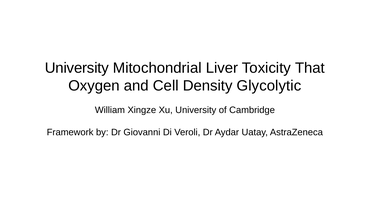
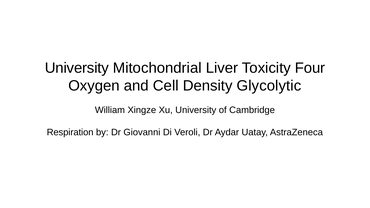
That: That -> Four (310, 68)
Framework: Framework -> Respiration (70, 132)
